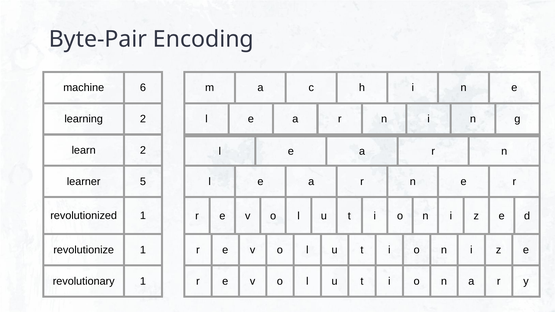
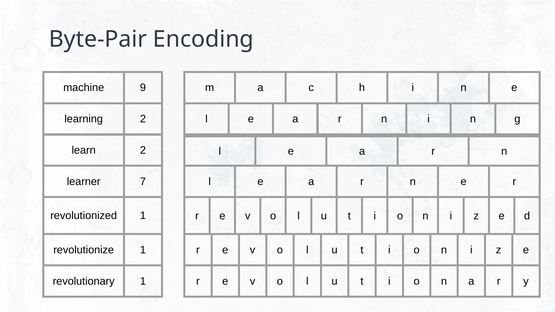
6: 6 -> 9 (143, 88)
5: 5 -> 7 (143, 182)
